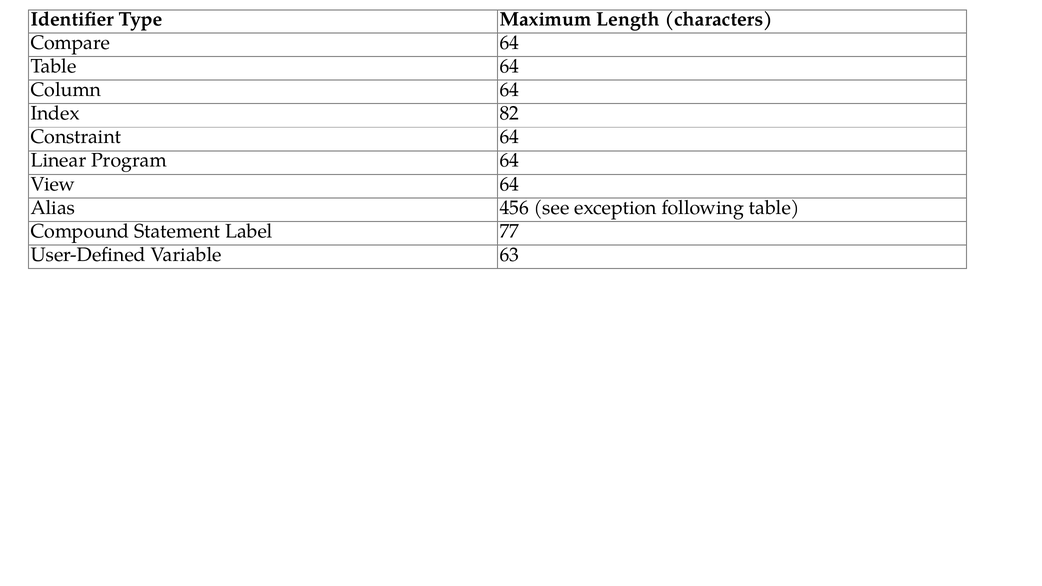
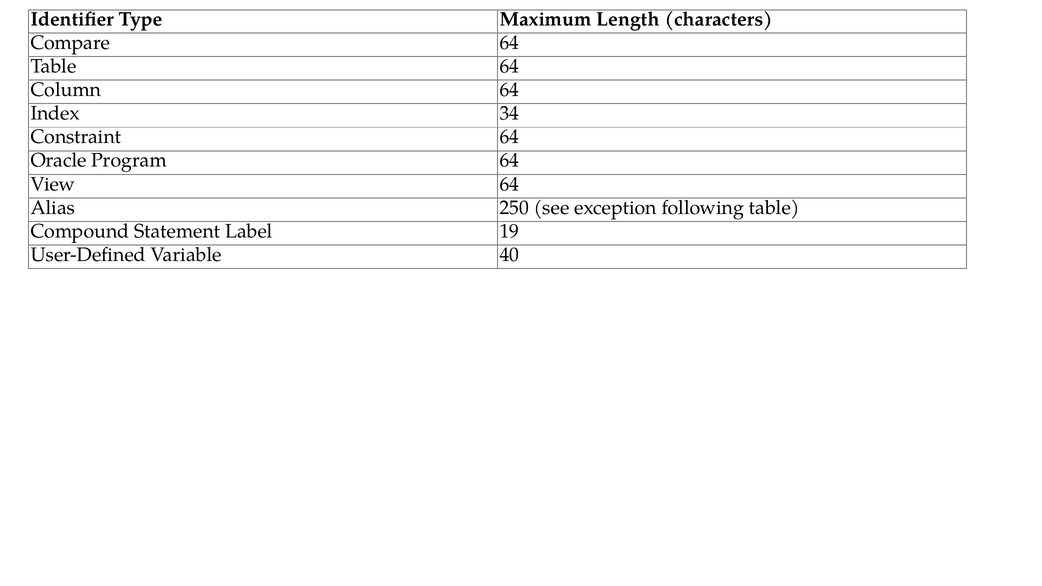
82: 82 -> 34 (509, 113)
Linear: Linear -> Oracle (59, 161)
456: 456 -> 250 (514, 208)
77: 77 -> 19 (509, 231)
63: 63 -> 40 (509, 255)
